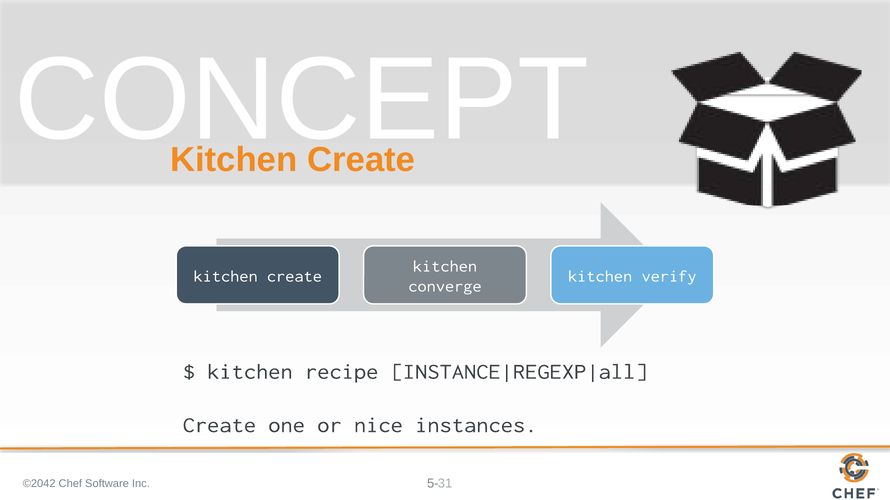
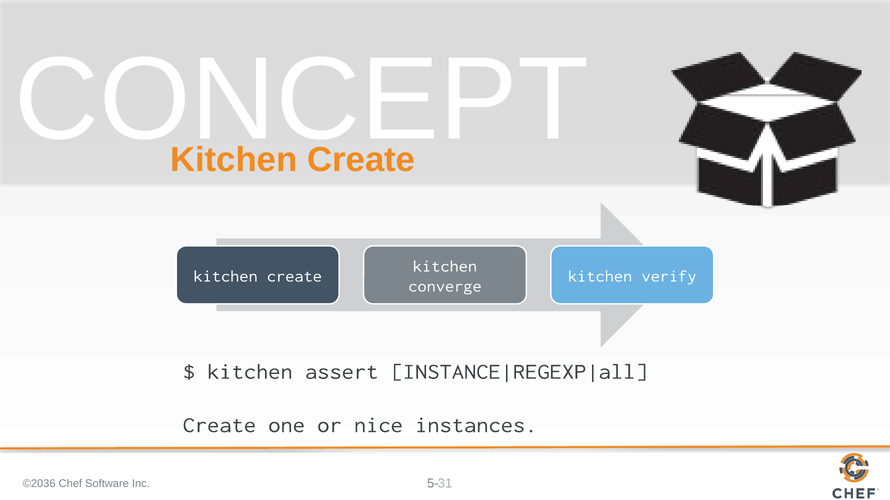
recipe: recipe -> assert (342, 372)
©2042: ©2042 -> ©2036 (39, 484)
